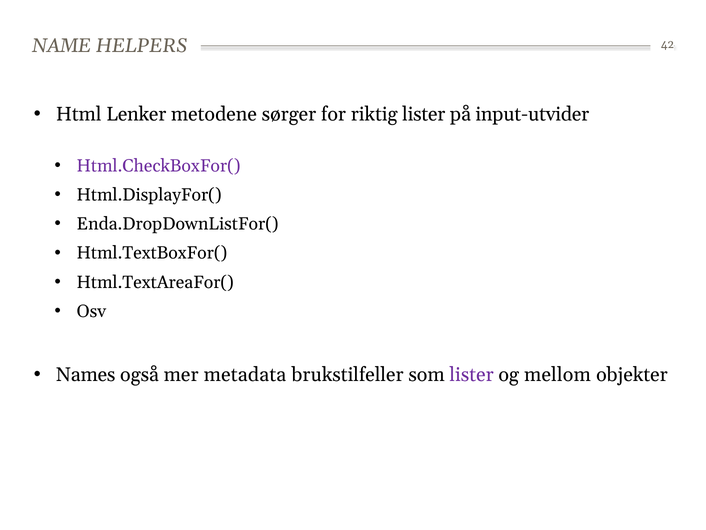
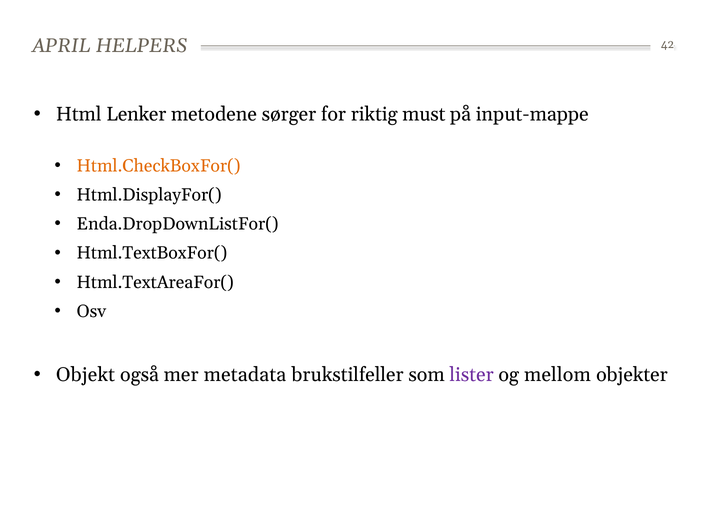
NAME: NAME -> APRIL (61, 46)
riktig lister: lister -> must (424, 114)
input-utvider: input-utvider -> input-mappe (532, 114)
Html.CheckBoxFor( colour: purple -> orange (159, 166)
Names: Names -> Objekt (85, 374)
